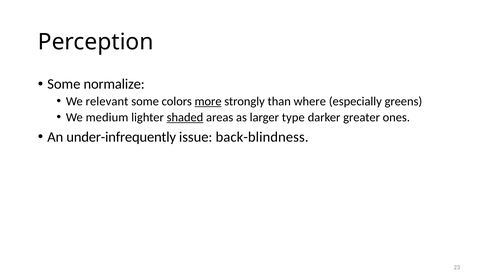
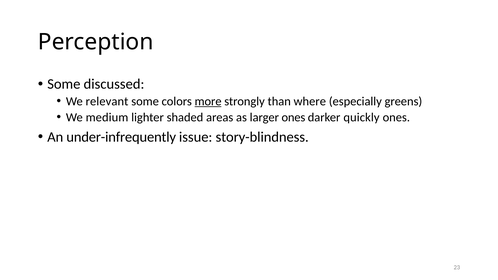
normalize: normalize -> discussed (114, 84)
shaded underline: present -> none (185, 117)
larger type: type -> ones (293, 117)
greater: greater -> quickly (362, 117)
back-blindness: back-blindness -> story-blindness (262, 137)
